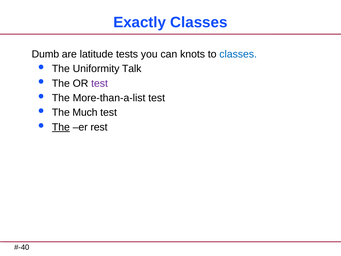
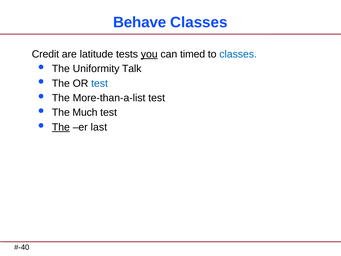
Exactly: Exactly -> Behave (140, 22)
Dumb: Dumb -> Credit (45, 54)
you underline: none -> present (149, 54)
knots: knots -> timed (193, 54)
test colour: purple -> blue (100, 83)
rest: rest -> last (99, 127)
